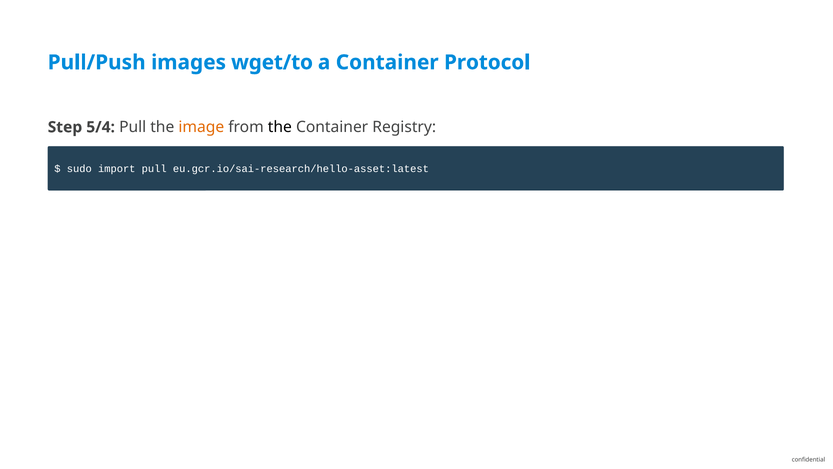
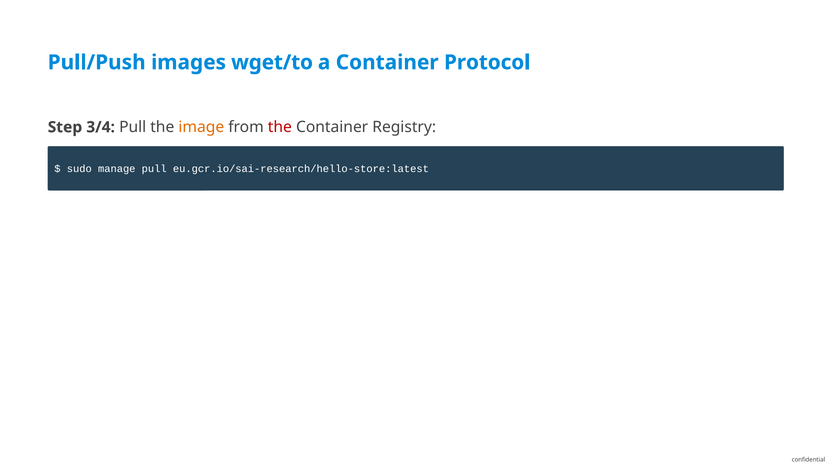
5/4: 5/4 -> 3/4 (101, 127)
the colour: black -> red (280, 127)
import: import -> manage (117, 169)
eu.gcr.io/sai-research/hello-asset:latest: eu.gcr.io/sai-research/hello-asset:latest -> eu.gcr.io/sai-research/hello-store:latest (301, 169)
